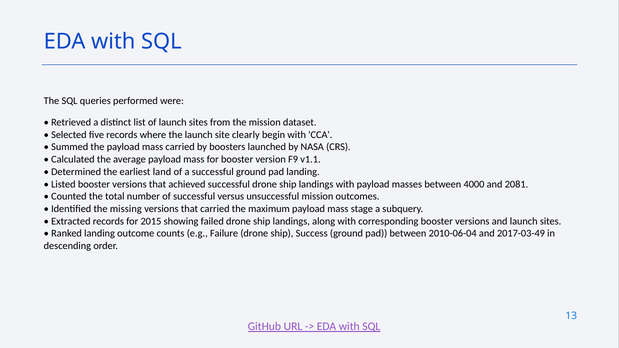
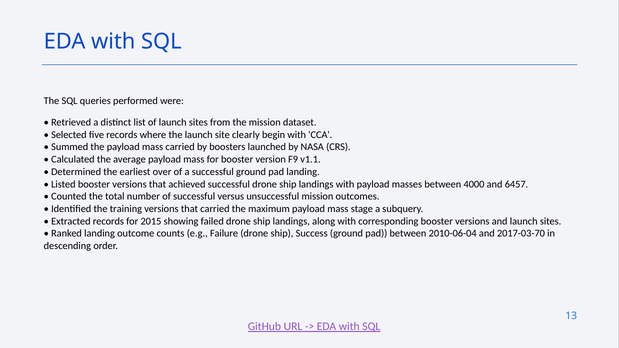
land: land -> over (162, 172)
2081: 2081 -> 6457 (516, 184)
missing: missing -> training (126, 209)
2017-03-49: 2017-03-49 -> 2017-03-70 (521, 234)
